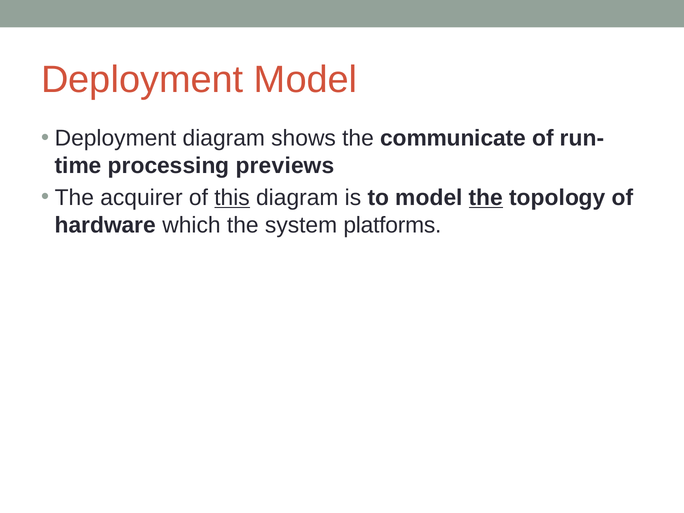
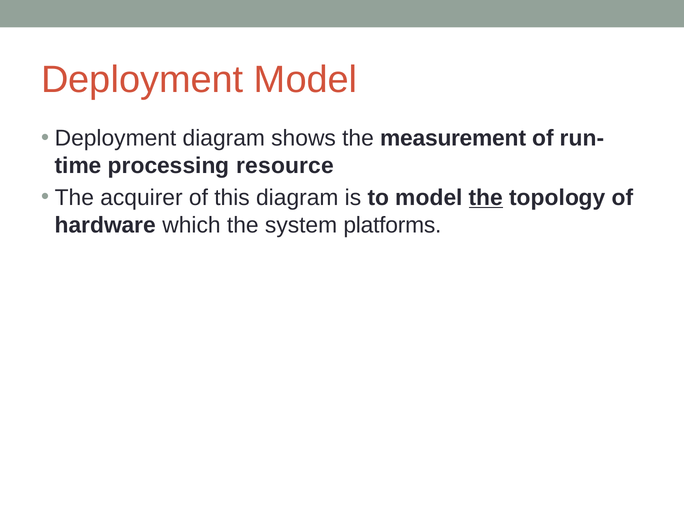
communicate: communicate -> measurement (453, 138)
previews: previews -> resource (285, 166)
this underline: present -> none (232, 198)
